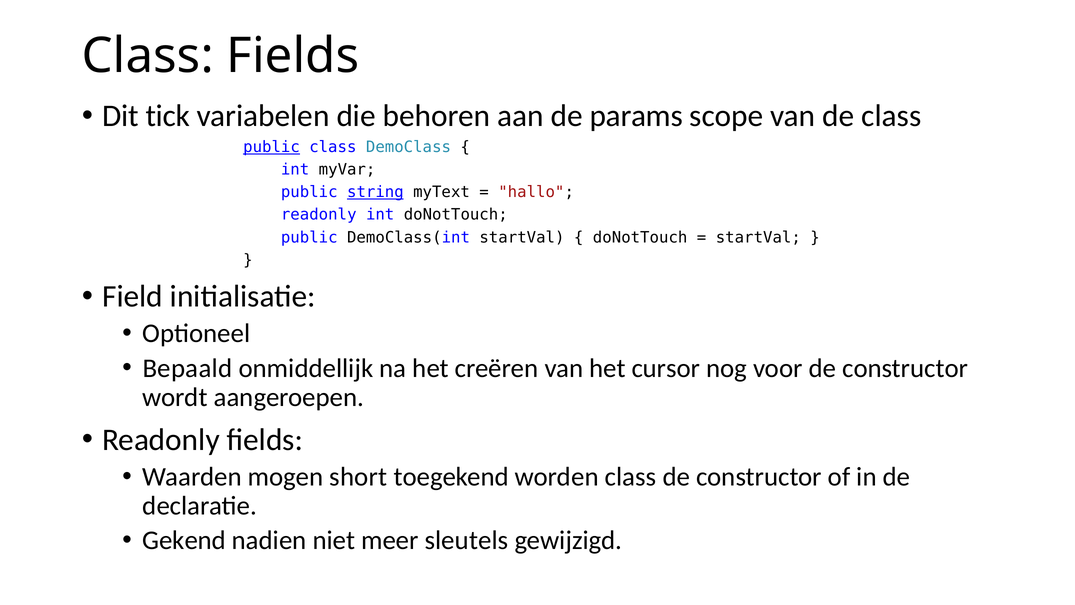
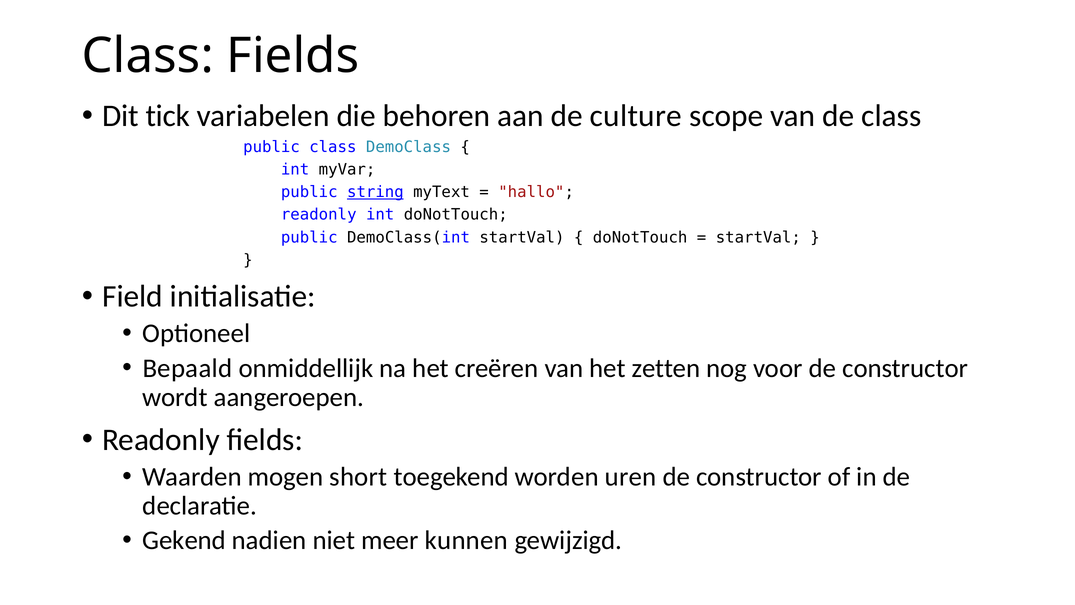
params: params -> culture (636, 116)
public underline: present -> none (272, 147)
cursor: cursor -> zetten (666, 368)
worden class: class -> uren (630, 477)
sleutels: sleutels -> kunnen (466, 540)
